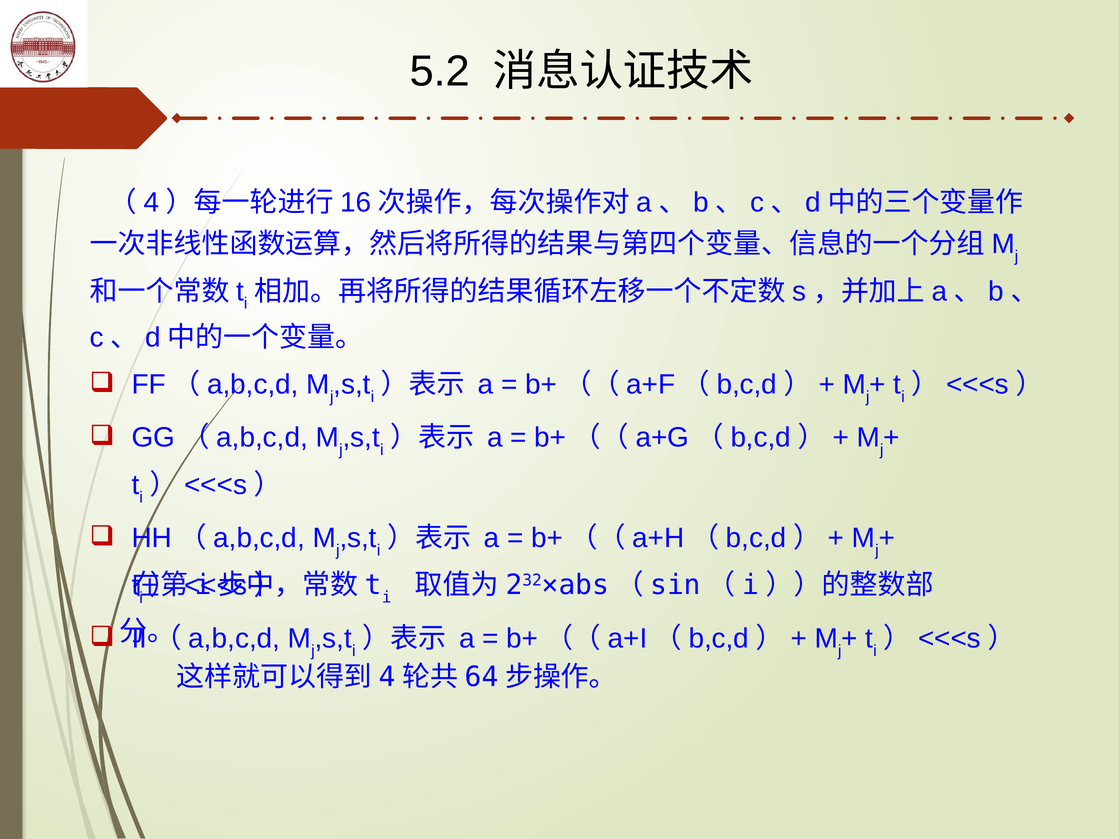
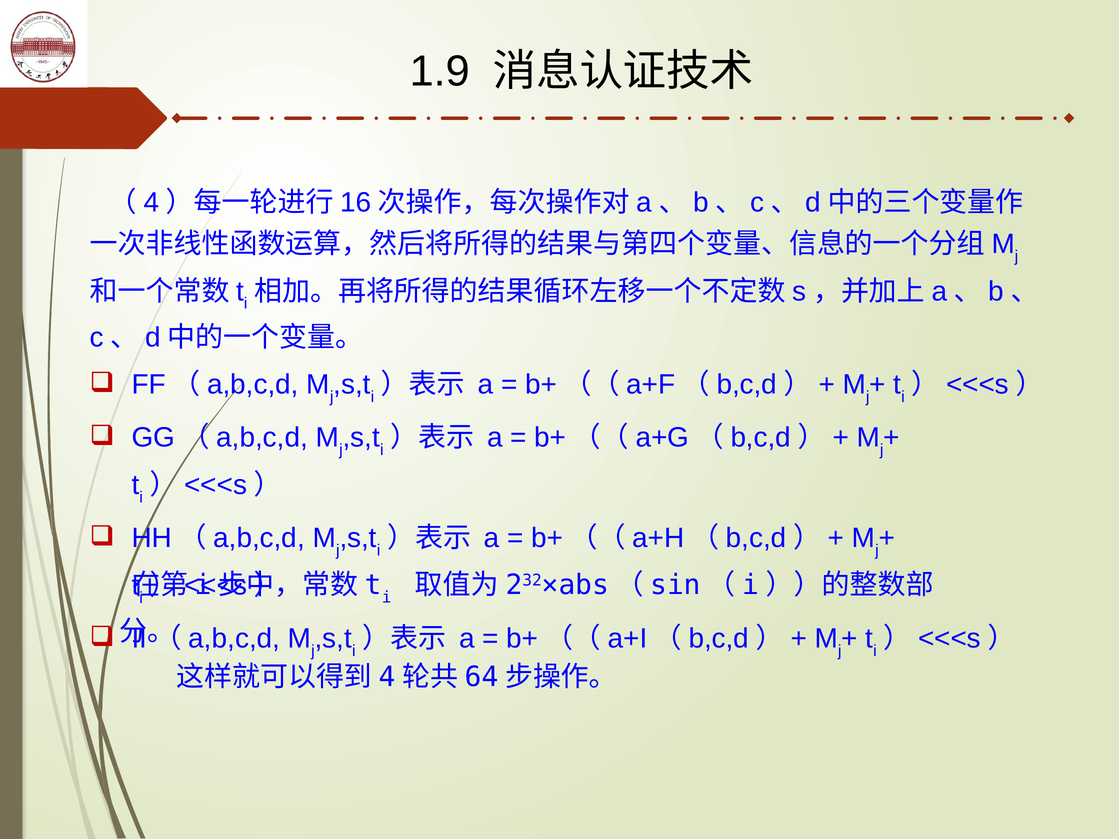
5.2: 5.2 -> 1.9 (440, 71)
